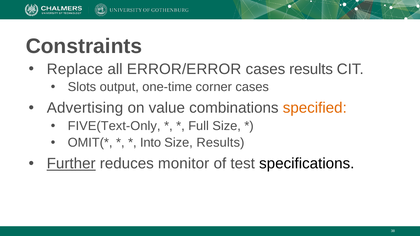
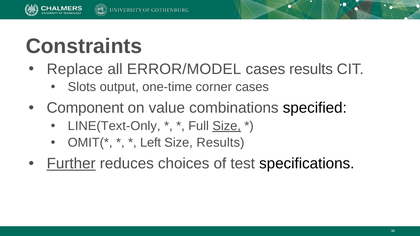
ERROR/ERROR: ERROR/ERROR -> ERROR/MODEL (184, 69)
Advertising: Advertising -> Component (85, 108)
specified colour: orange -> black (315, 108)
FIVE(Text-Only: FIVE(Text-Only -> LINE(Text-Only (114, 126)
Size underline: none -> present (227, 126)
Into: Into -> Left (151, 143)
monitor: monitor -> choices (184, 164)
